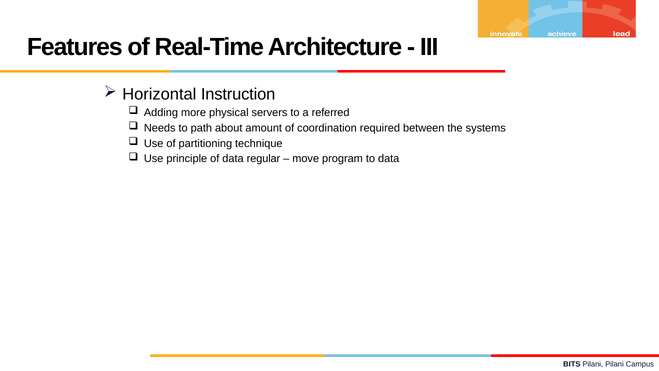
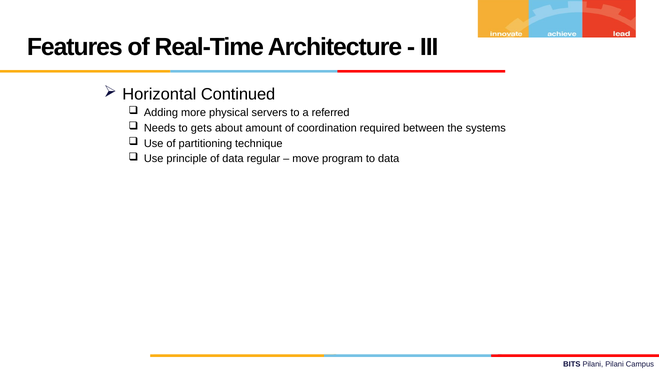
Instruction: Instruction -> Continued (238, 94)
path: path -> gets (201, 128)
